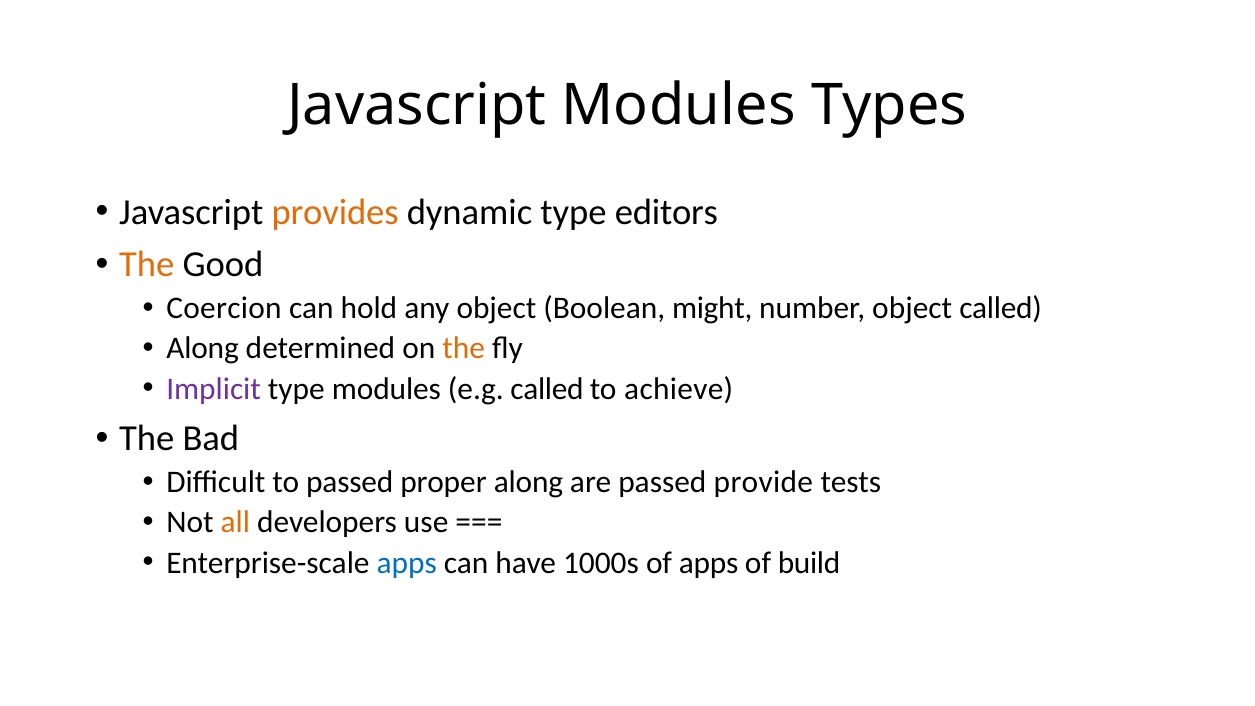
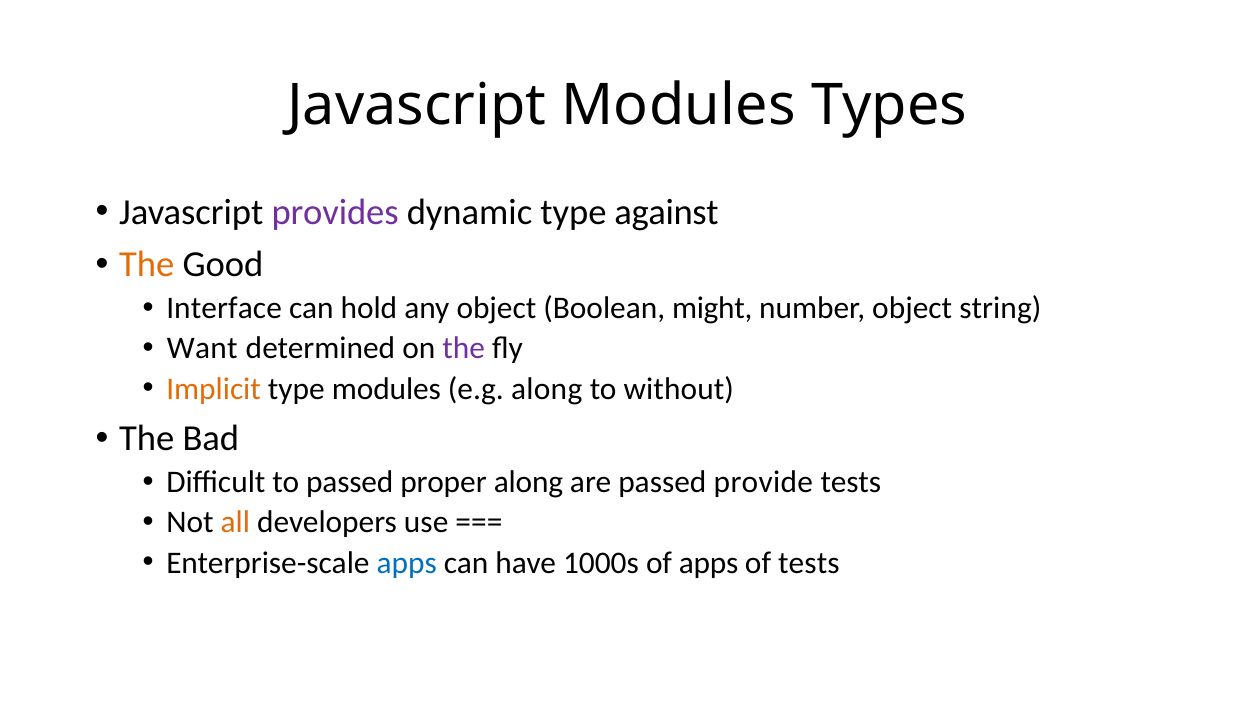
provides colour: orange -> purple (335, 212)
editors: editors -> against (666, 212)
Coercion: Coercion -> Interface (224, 308)
object called: called -> string (1000, 308)
Along: Along -> Want (202, 348)
the colour: orange -> purple (464, 348)
Implicit colour: purple -> orange (214, 389)
e.g called: called -> along (547, 389)
achieve: achieve -> without (679, 389)
of build: build -> tests (809, 563)
